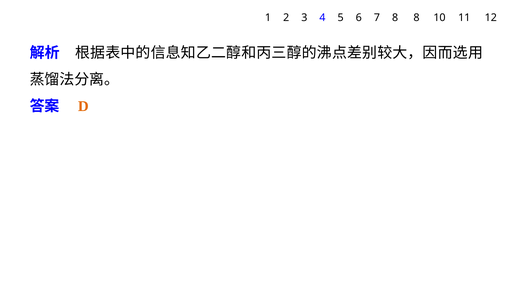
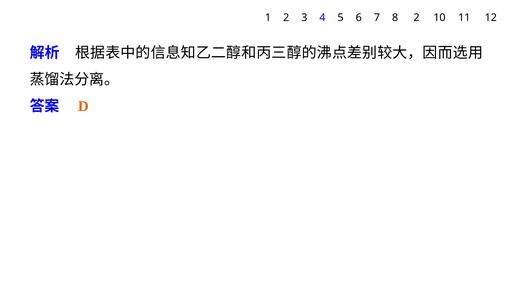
8 8: 8 -> 2 (416, 18)
